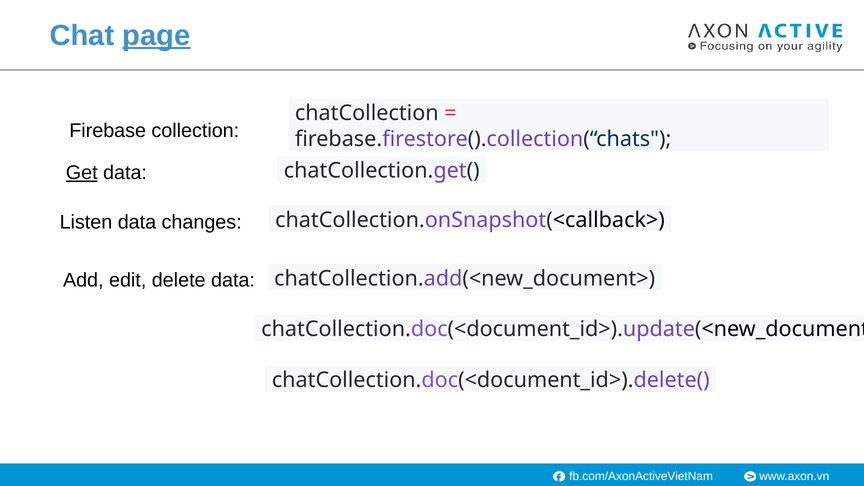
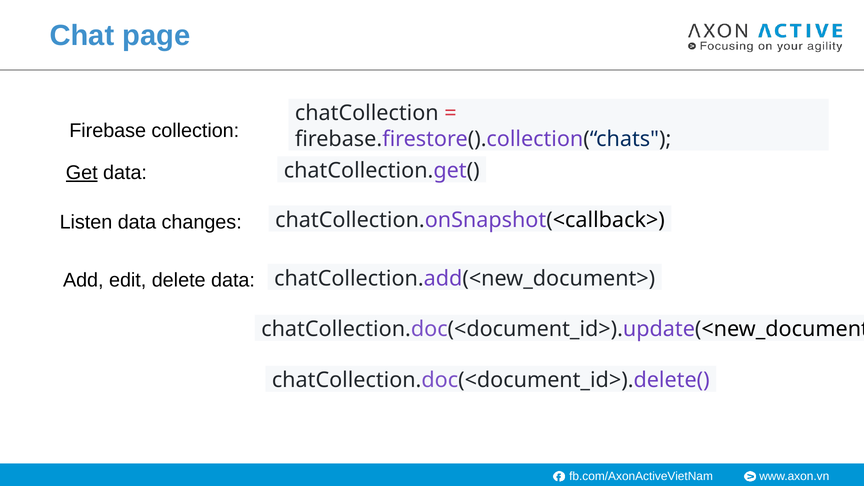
page underline: present -> none (156, 35)
